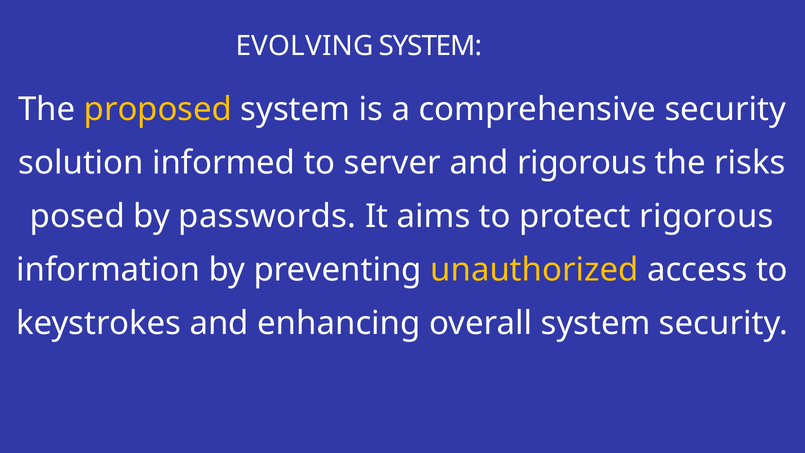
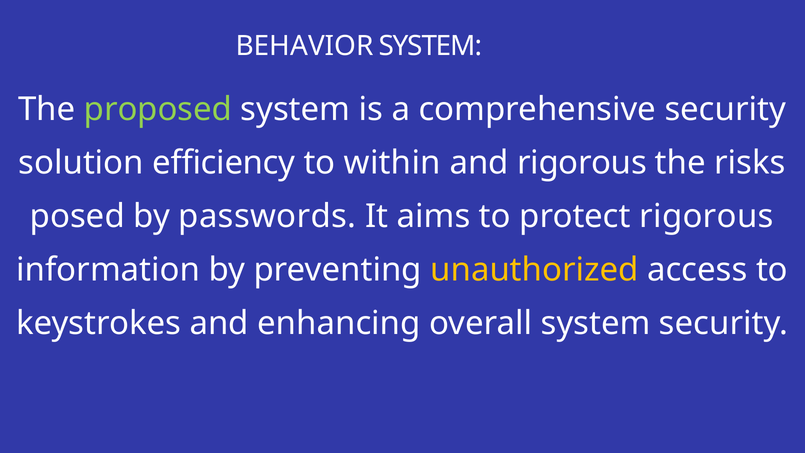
EVOLVING: EVOLVING -> BEHAVIOR (305, 46)
proposed colour: yellow -> light green (158, 109)
informed: informed -> efficiency (224, 163)
server: server -> within (392, 163)
